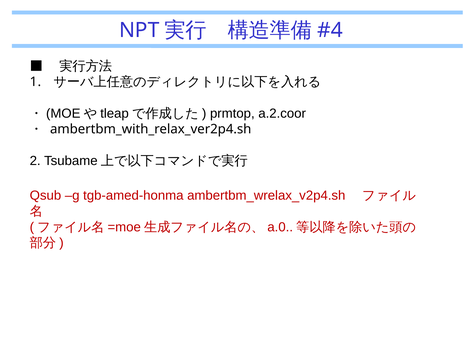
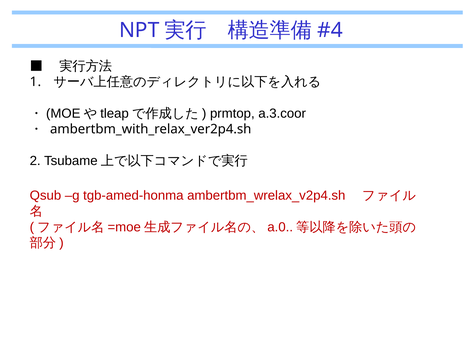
a.2.coor: a.2.coor -> a.3.coor (282, 114)
